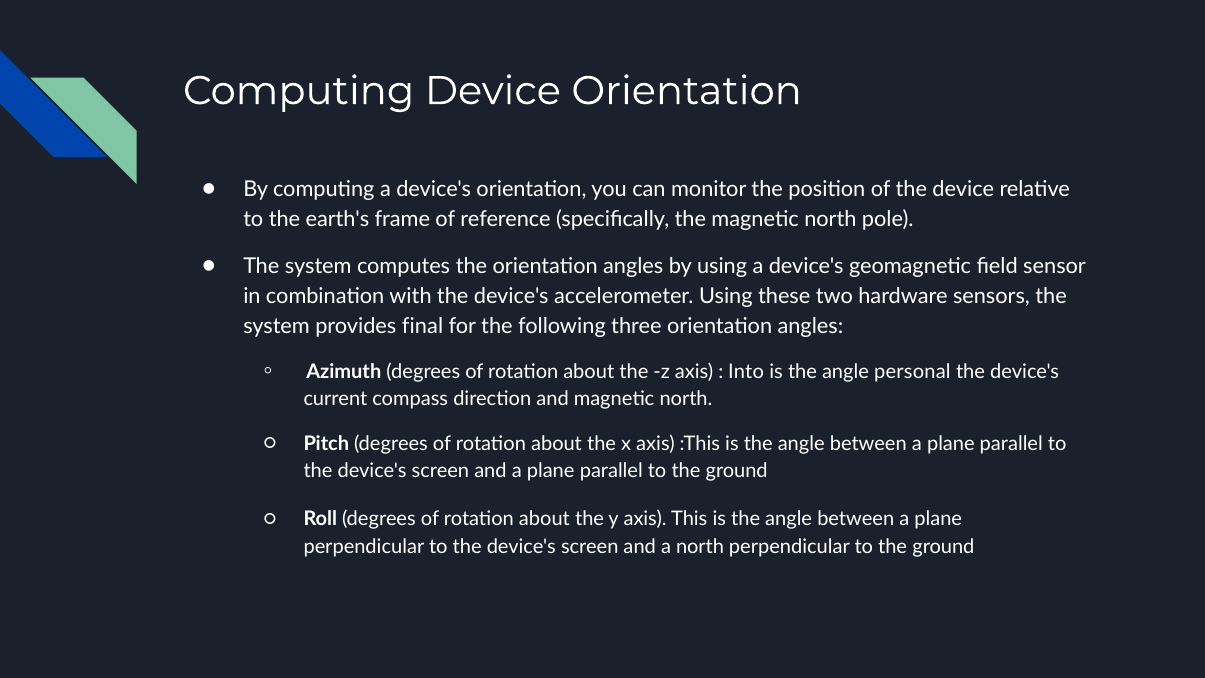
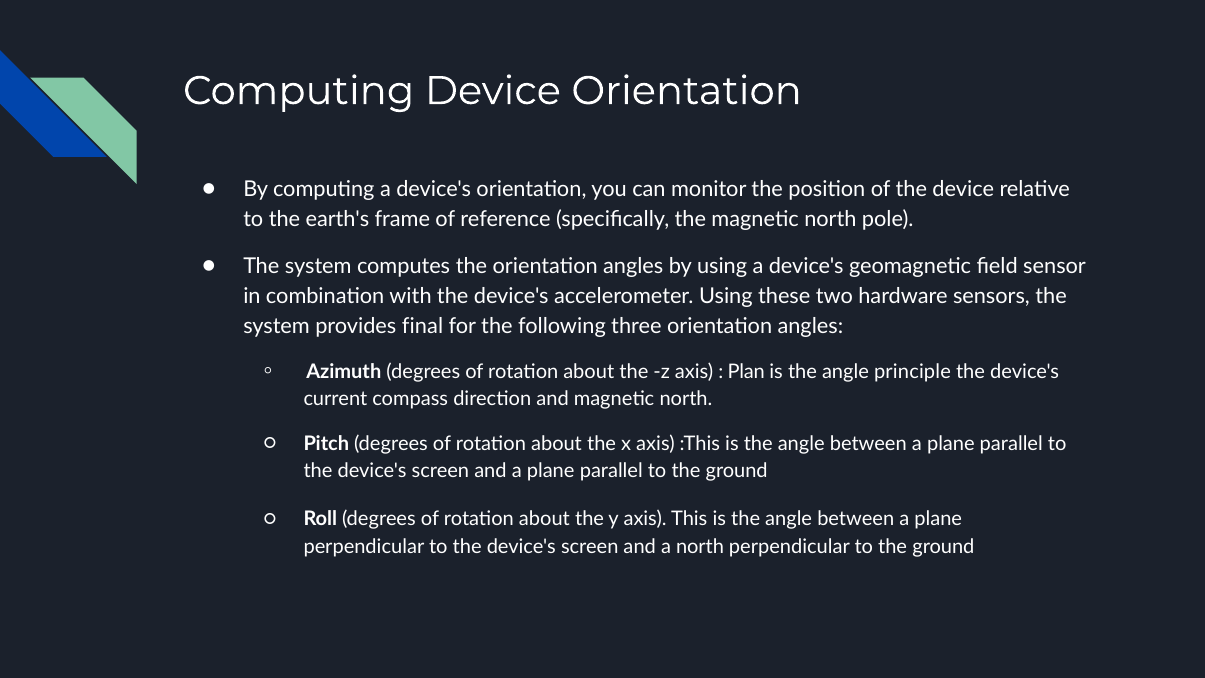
Into: Into -> Plan (746, 371)
personal: personal -> principle (912, 371)
